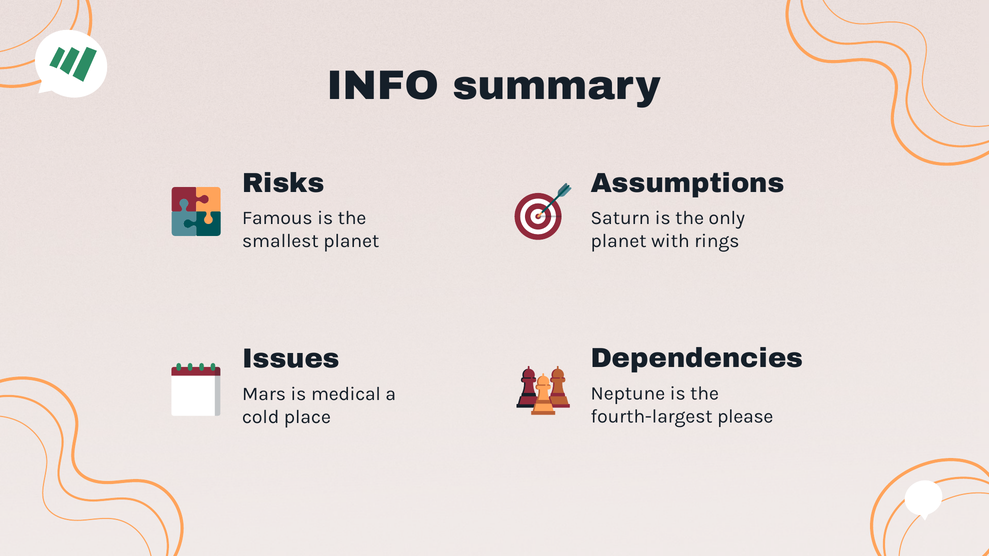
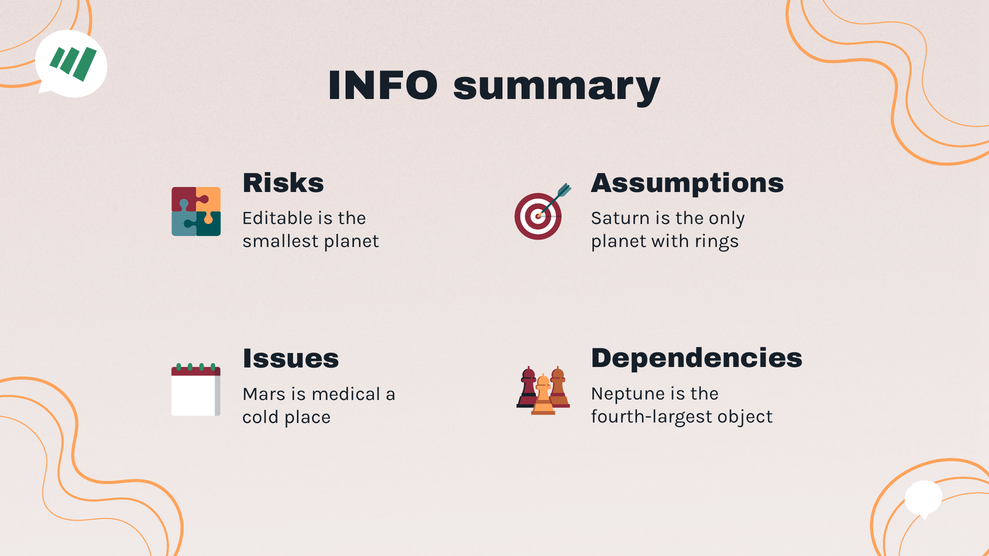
Famous: Famous -> Editable (277, 218)
please: please -> object (745, 417)
